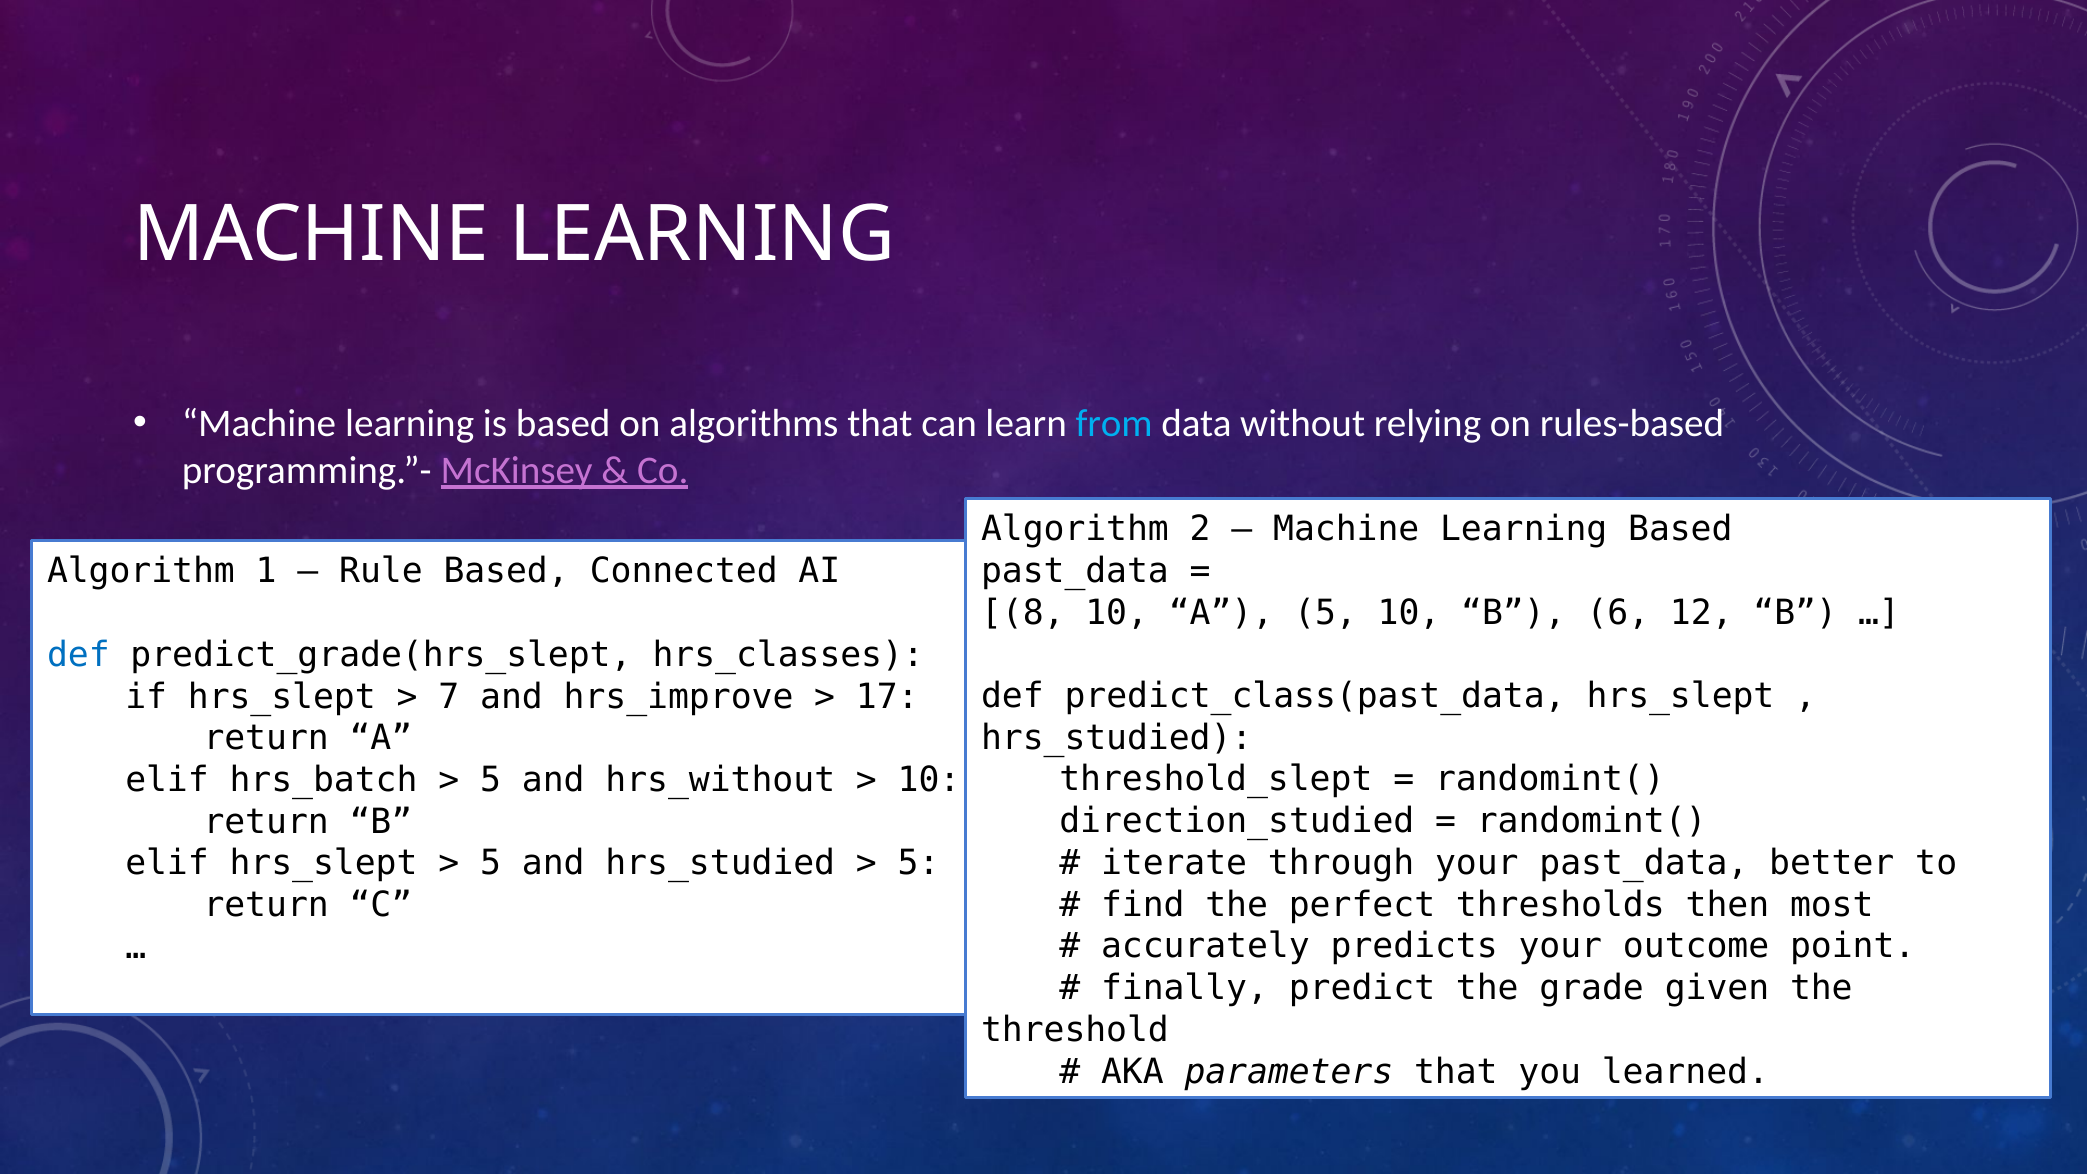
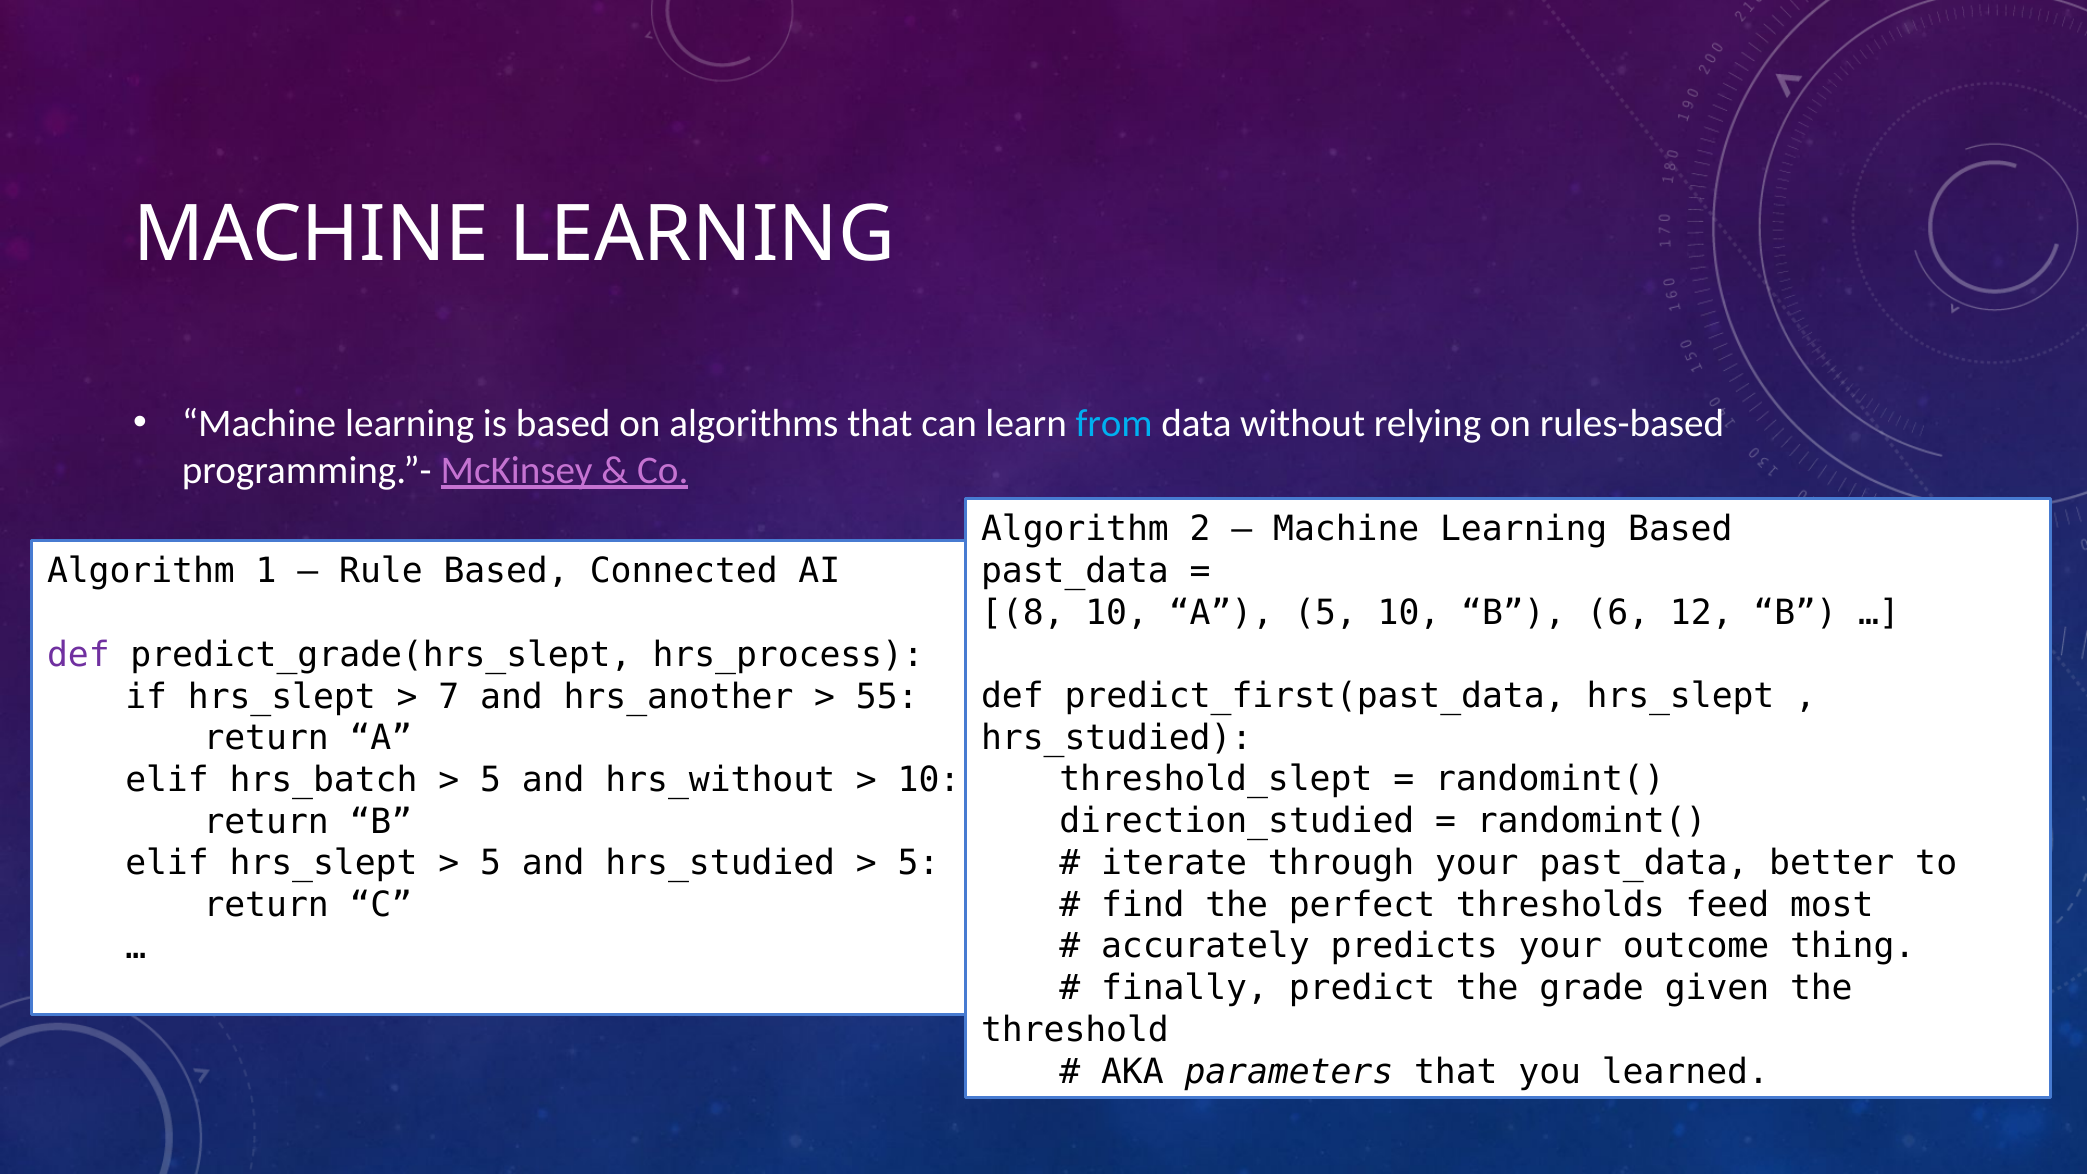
def colour: blue -> purple (78, 655)
hrs_classes: hrs_classes -> hrs_process (788, 655)
predict_class(past_data: predict_class(past_data -> predict_first(past_data (1315, 696)
hrs_improve: hrs_improve -> hrs_another (679, 697)
17: 17 -> 55 (887, 697)
then: then -> feed (1727, 905)
point: point -> thing (1853, 946)
